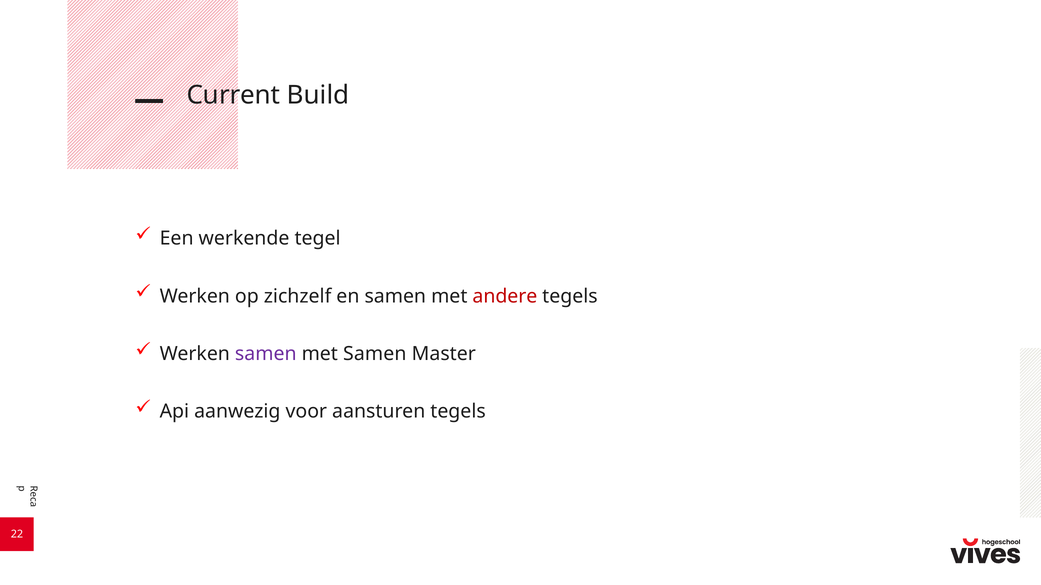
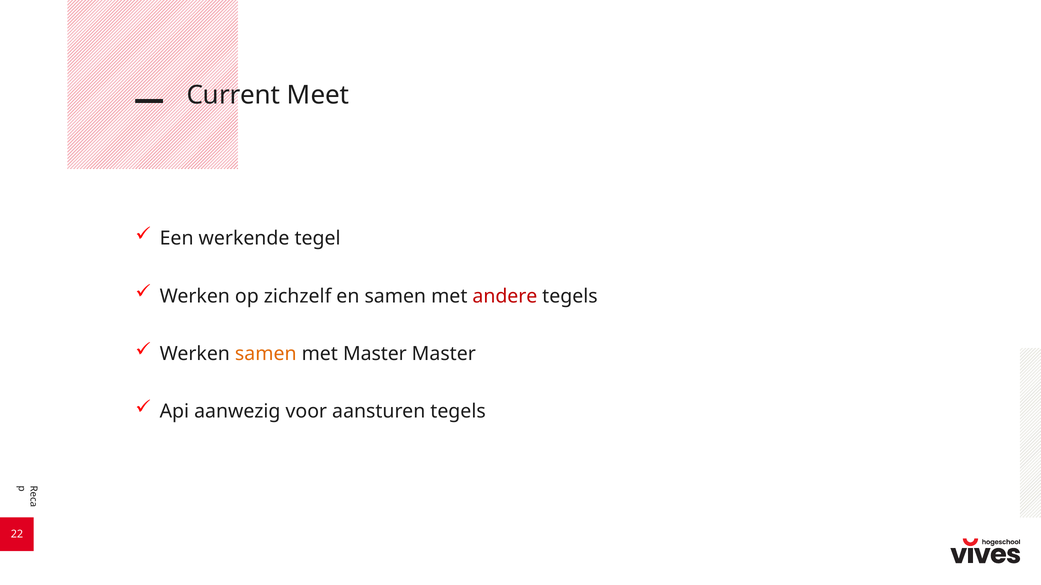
Build: Build -> Meet (318, 95)
samen colour: purple -> orange (266, 354)
met Samen: Samen -> Master (375, 354)
